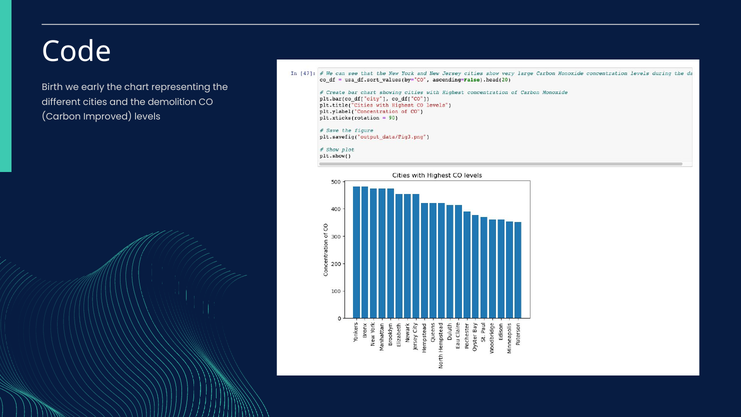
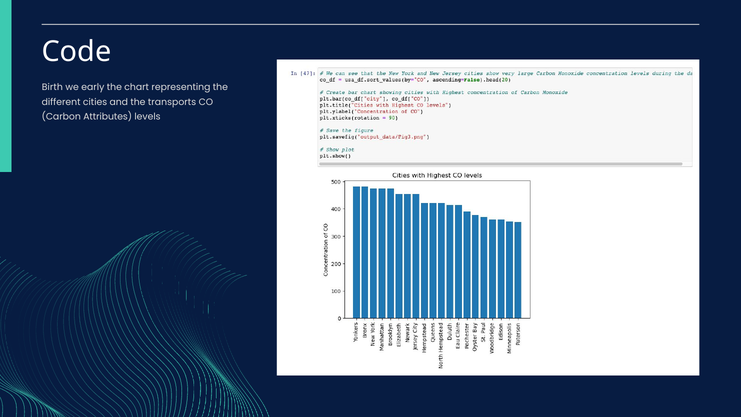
demolition: demolition -> transports (172, 102)
Improved: Improved -> Attributes (108, 117)
